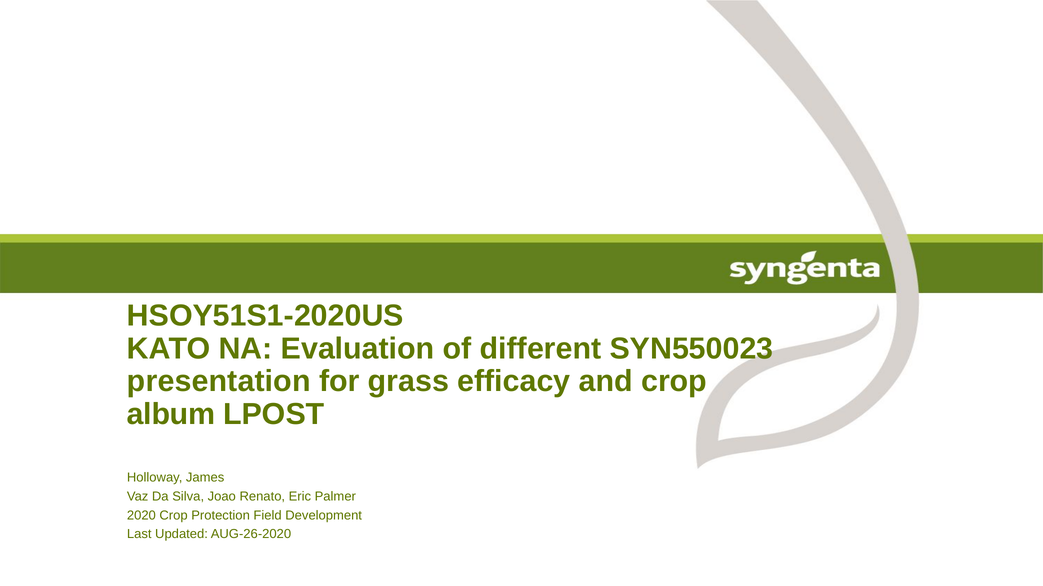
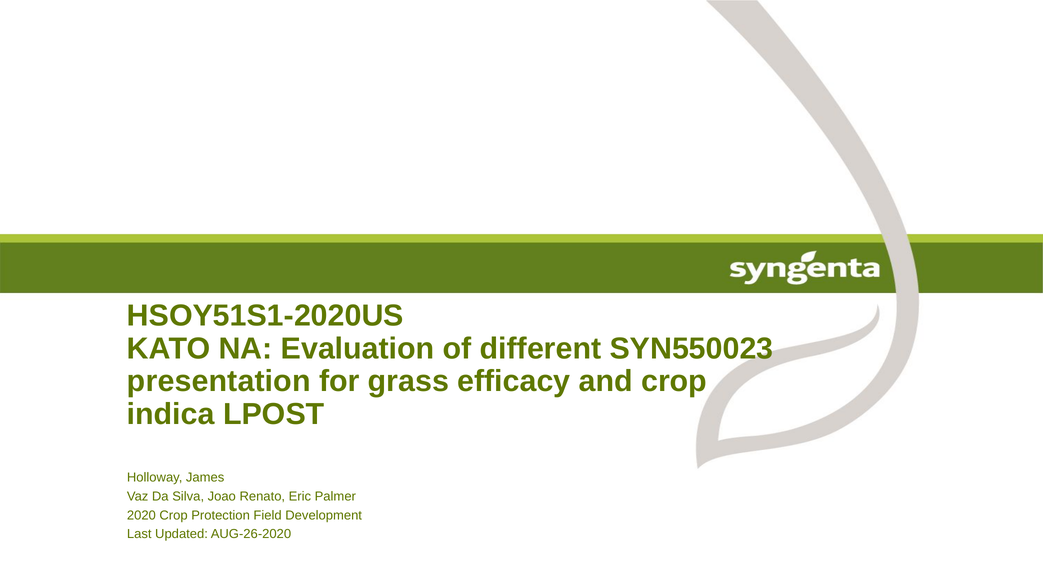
album: album -> indica (171, 415)
